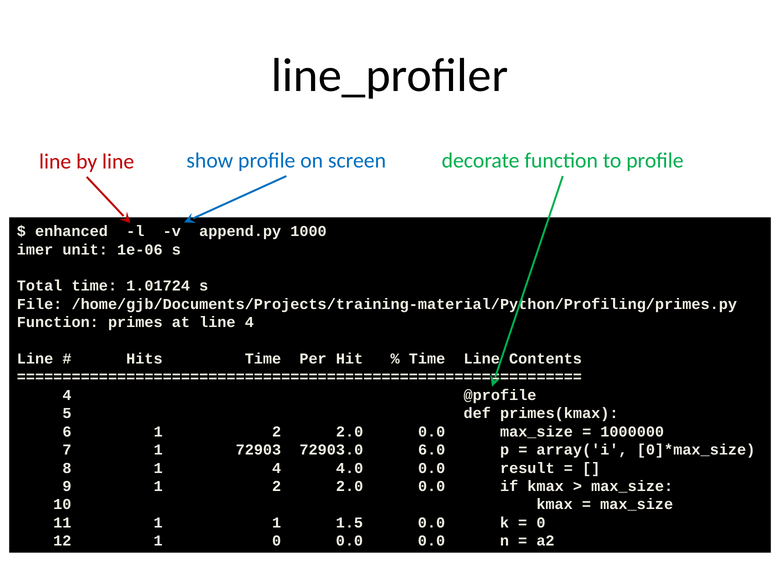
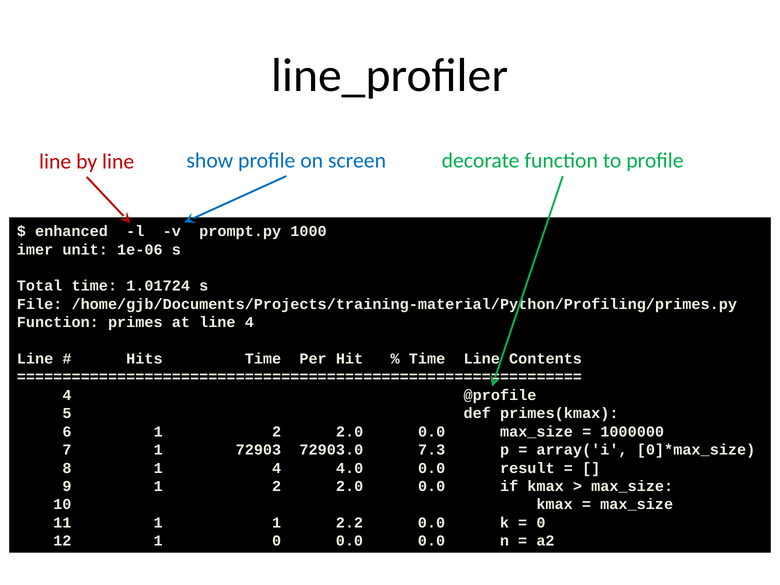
append.py: append.py -> prompt.py (240, 231)
6.0: 6.0 -> 7.3 (432, 450)
1.5: 1.5 -> 2.2 (349, 523)
